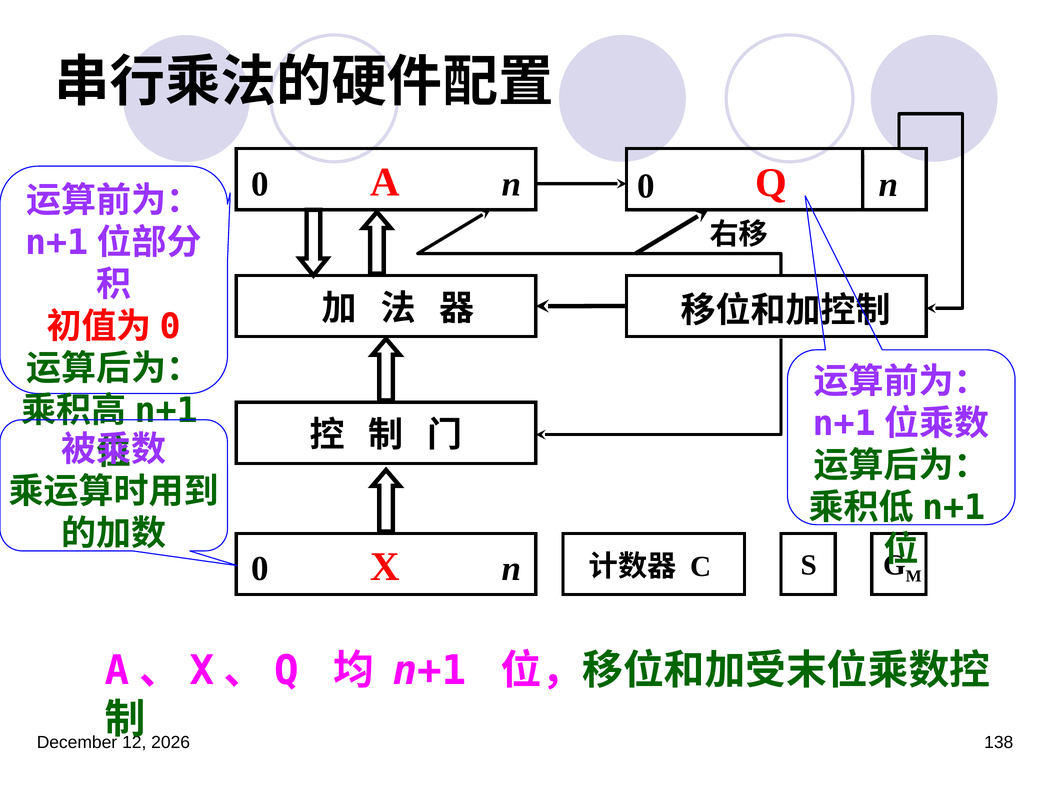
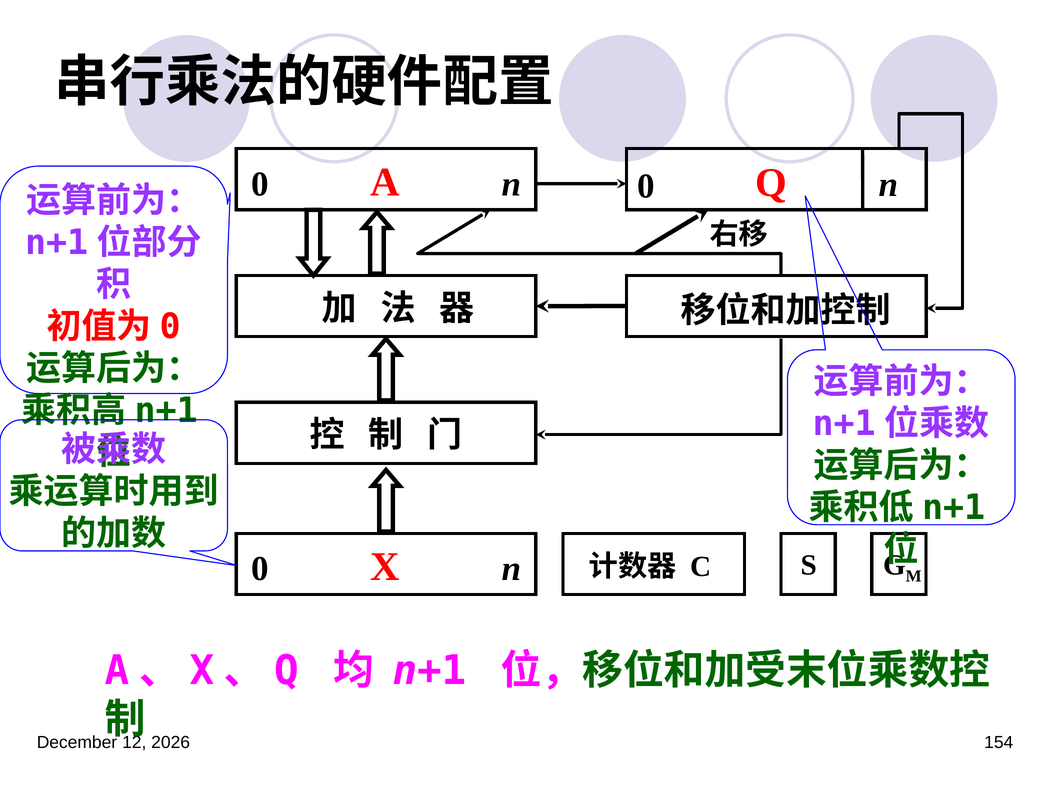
138: 138 -> 154 (999, 743)
